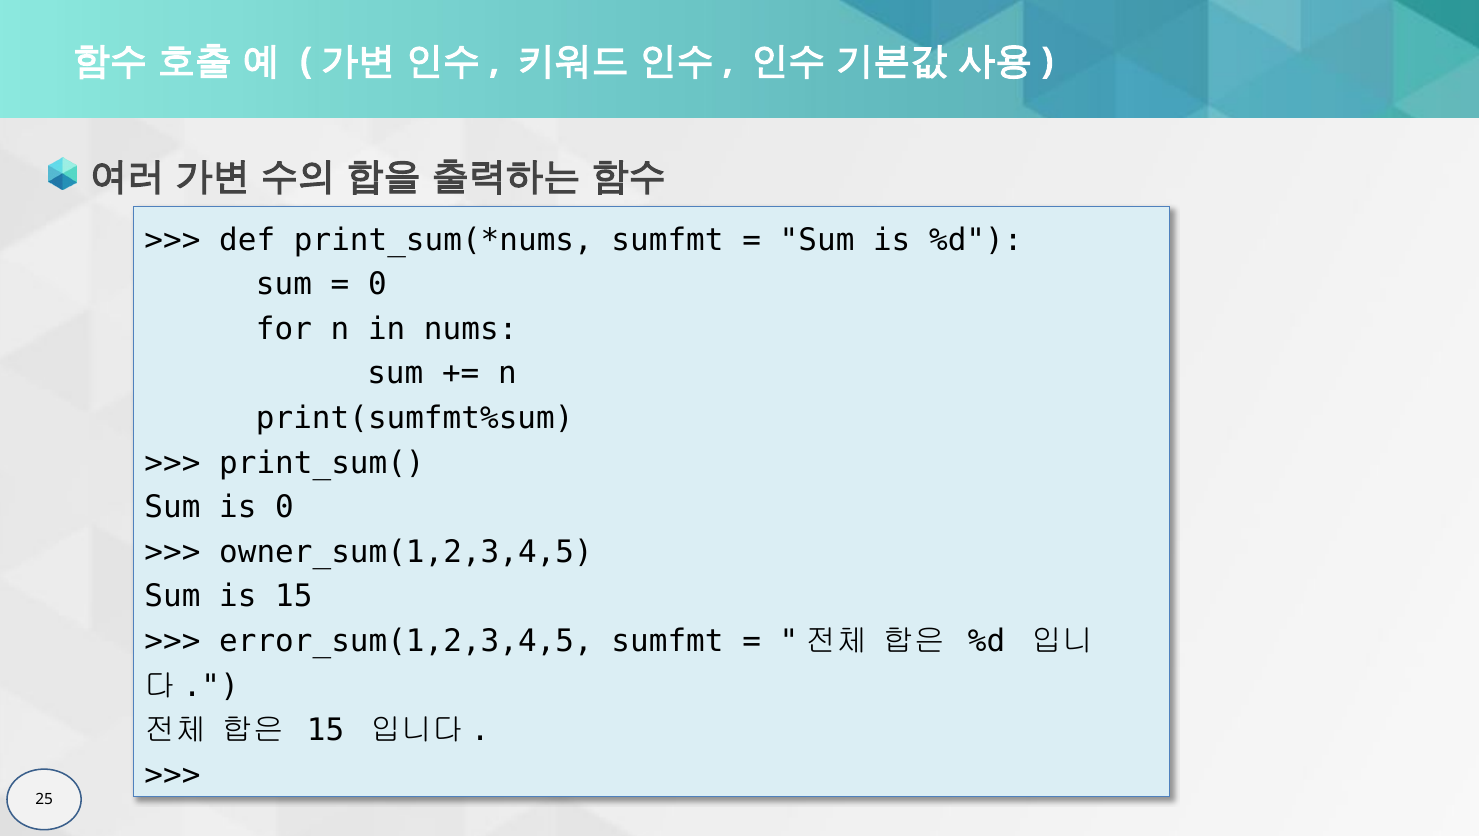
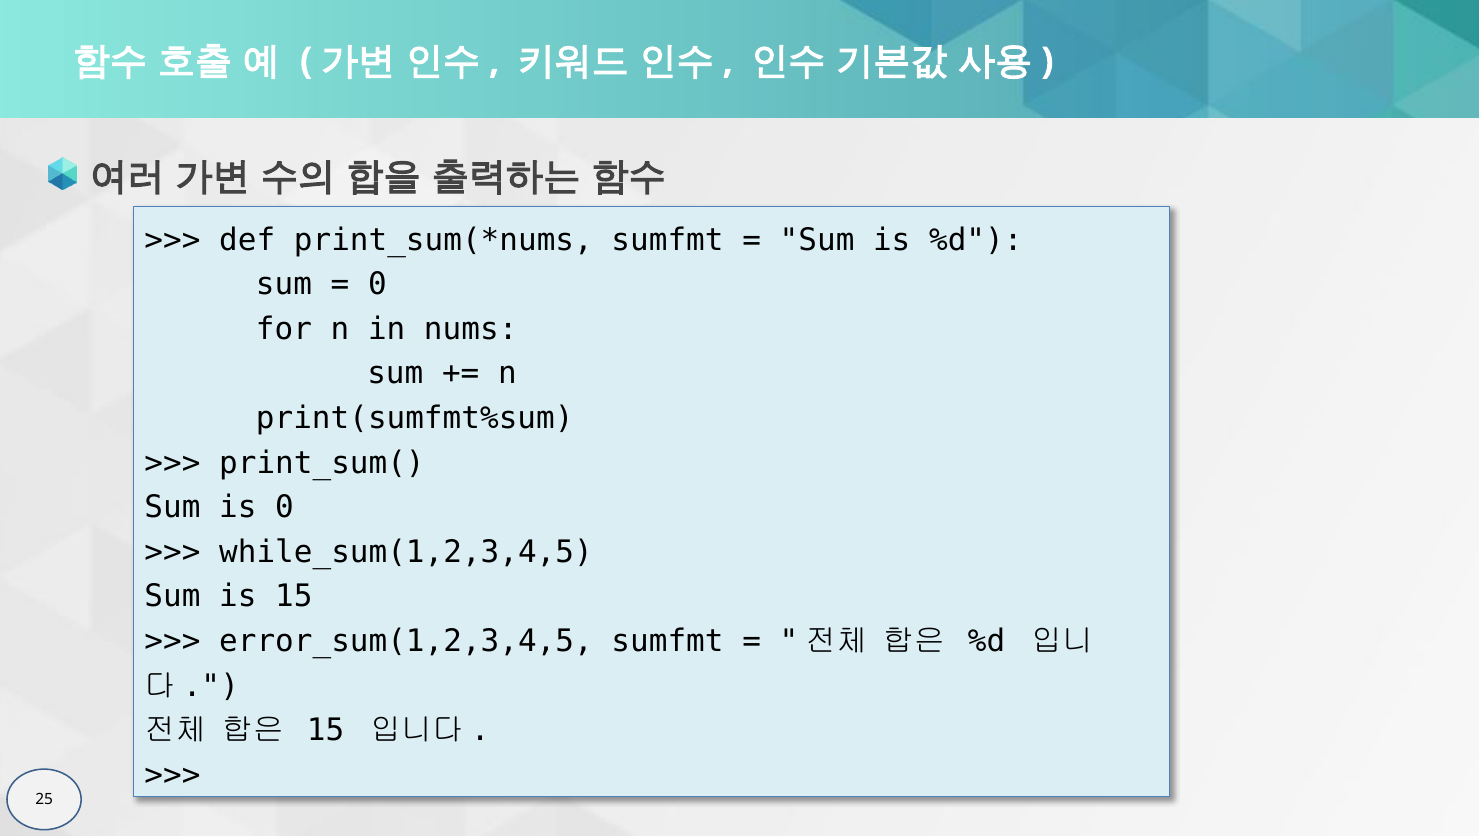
owner_sum(1,2,3,4,5: owner_sum(1,2,3,4,5 -> while_sum(1,2,3,4,5 (406, 552)
